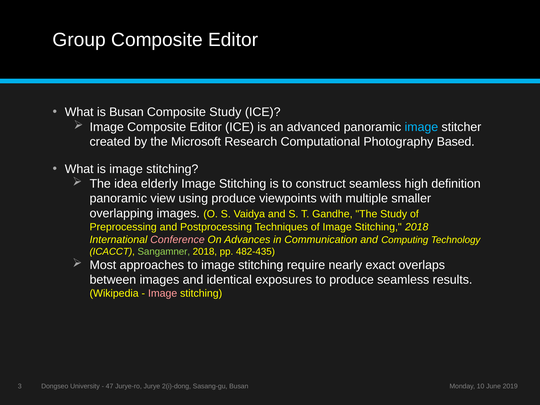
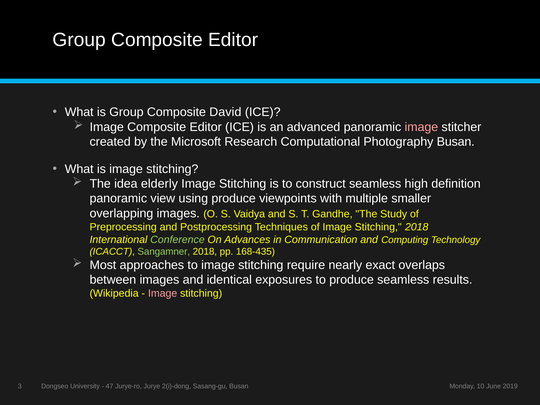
is Busan: Busan -> Group (126, 112)
Composite Study: Study -> David (225, 112)
image colour: light blue -> pink (421, 127)
Photography Based: Based -> Busan (456, 142)
Conference colour: pink -> light green (178, 240)
482-435: 482-435 -> 168-435 (255, 252)
